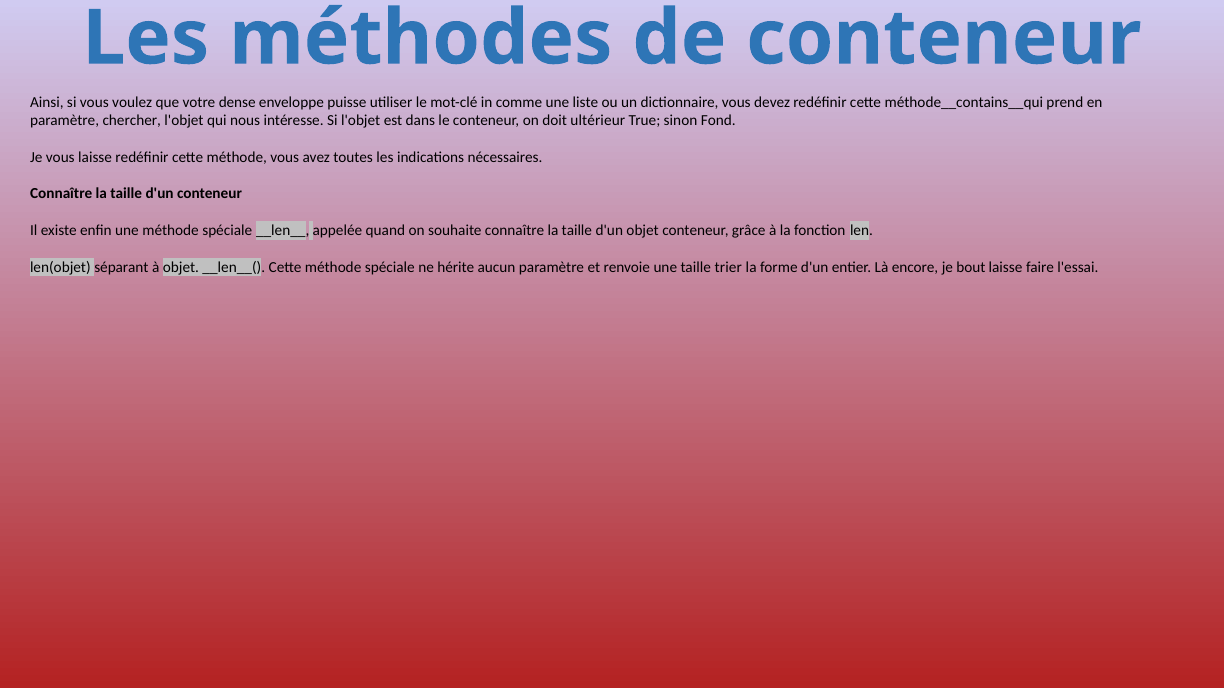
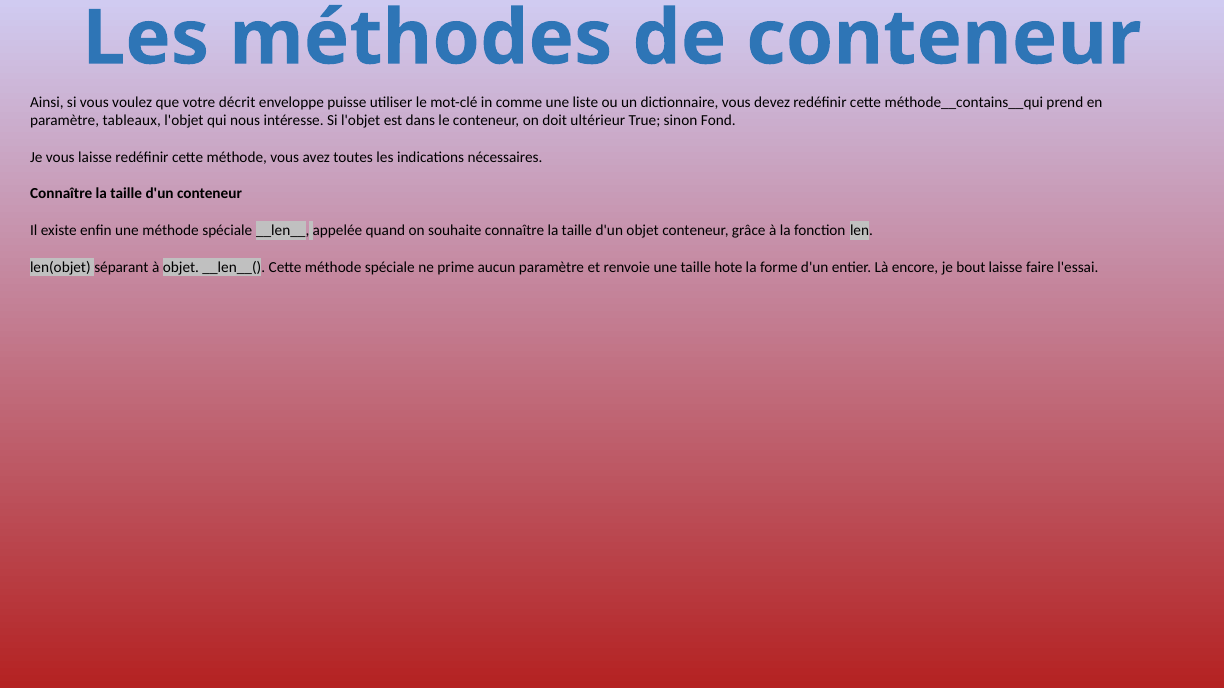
dense: dense -> décrit (237, 102)
chercher: chercher -> tableaux (132, 121)
hérite: hérite -> prime (456, 268)
trier: trier -> hote (728, 268)
